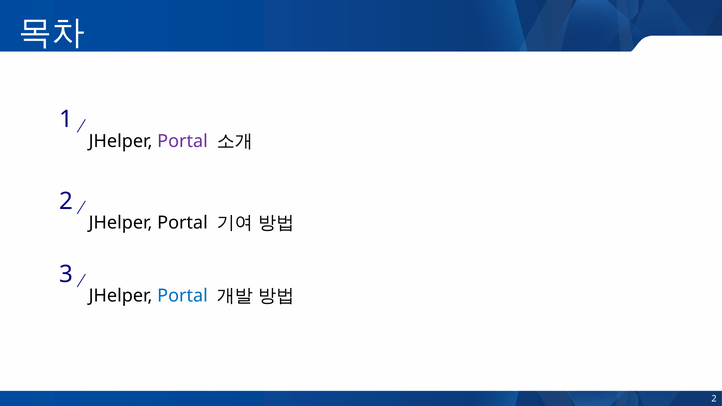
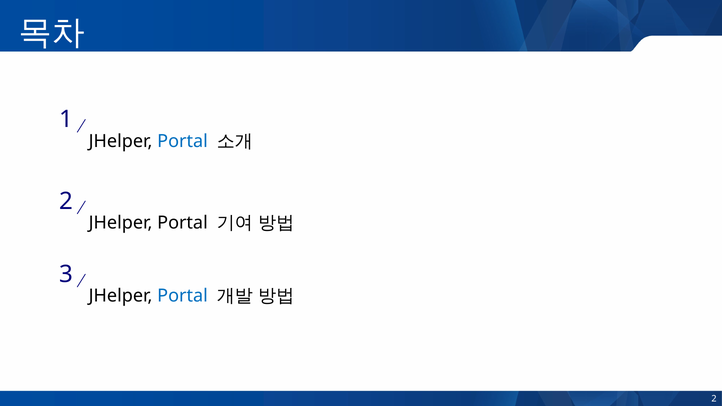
Portal colour: purple -> blue (183, 141)
